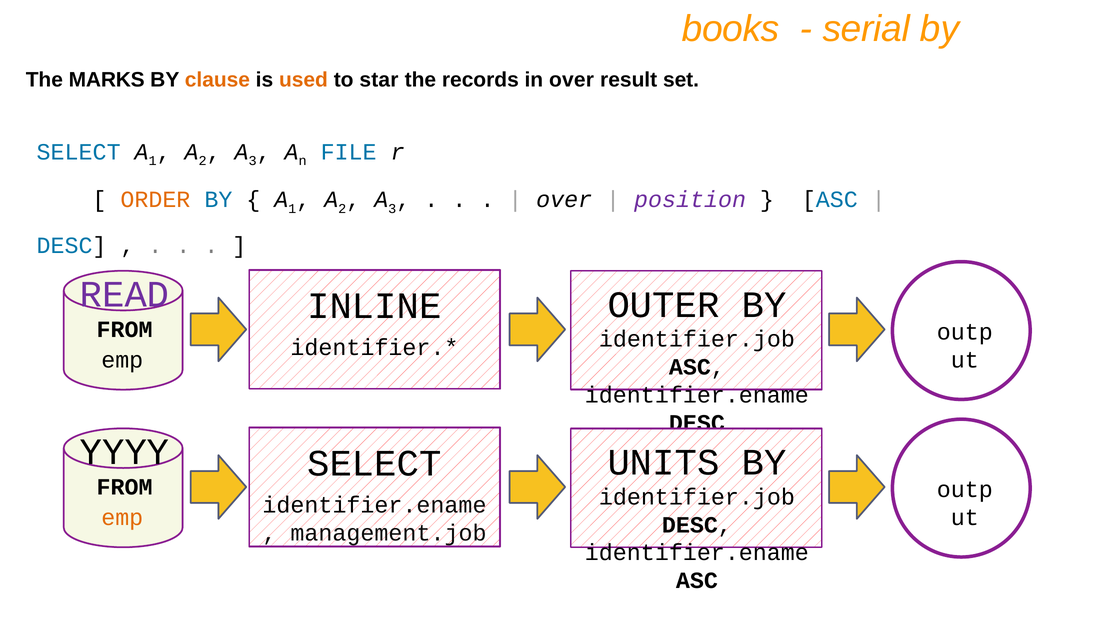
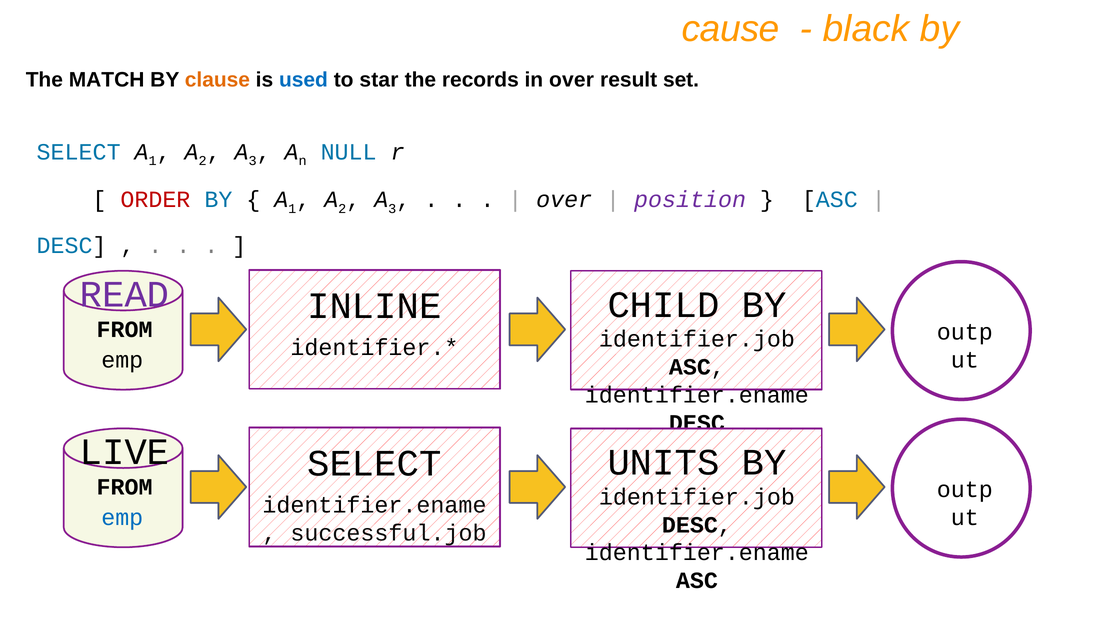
books: books -> cause (731, 29)
serial: serial -> black (866, 29)
MARKS: MARKS -> MATCH (107, 80)
used colour: orange -> blue (303, 80)
FILE: FILE -> NULL (349, 152)
ORDER colour: orange -> red (155, 200)
OUTER: OUTER -> CHILD (664, 305)
YYYY: YYYY -> LIVE (125, 452)
emp colour: orange -> blue (122, 518)
management.job: management.job -> successful.job (388, 533)
